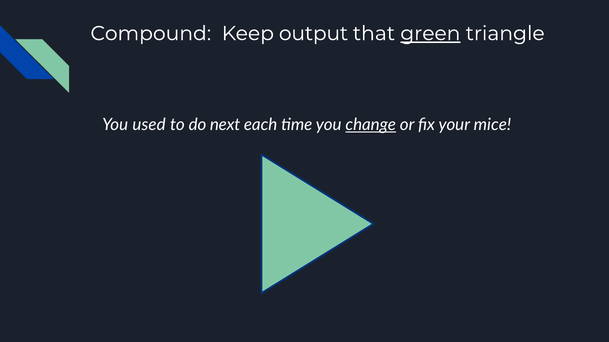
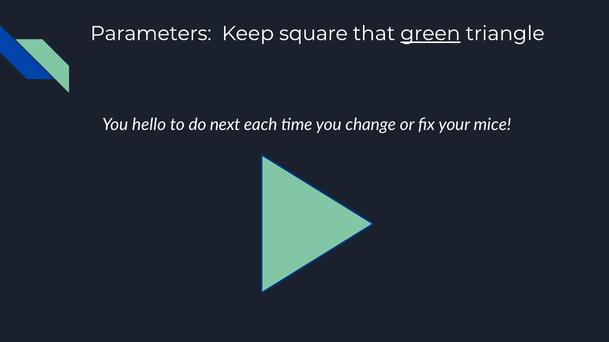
Compound: Compound -> Parameters (151, 34)
output: output -> square (313, 34)
used: used -> hello (149, 125)
change underline: present -> none (371, 125)
